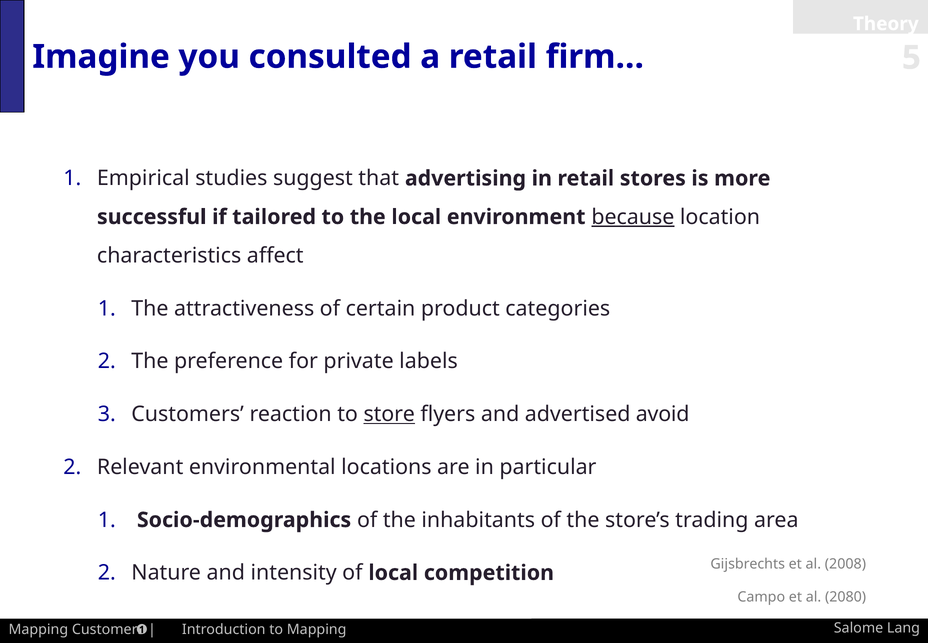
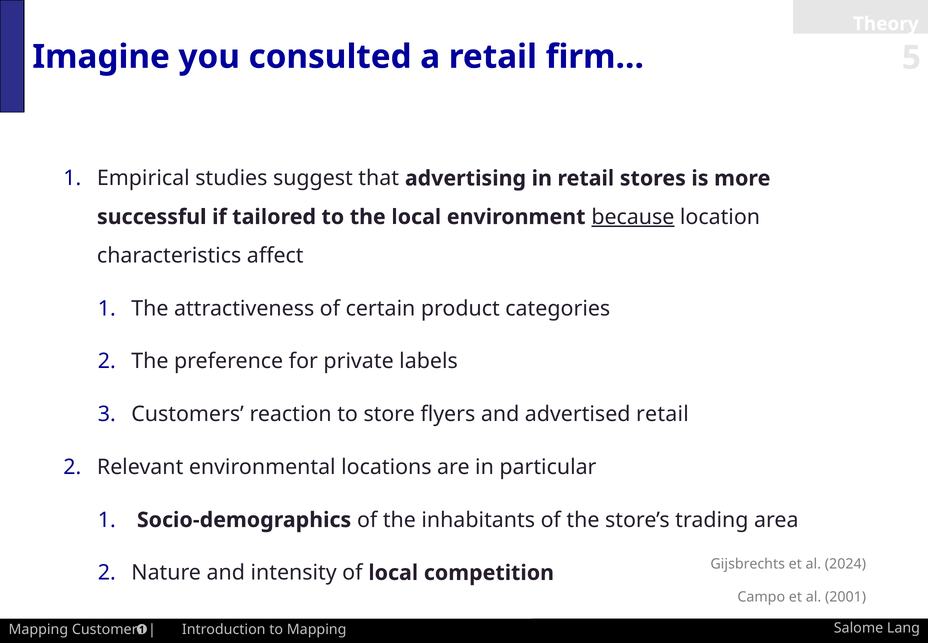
store underline: present -> none (389, 414)
advertised avoid: avoid -> retail (662, 414)
2008: 2008 -> 2024 (845, 564)
2080: 2080 -> 2001 (846, 597)
